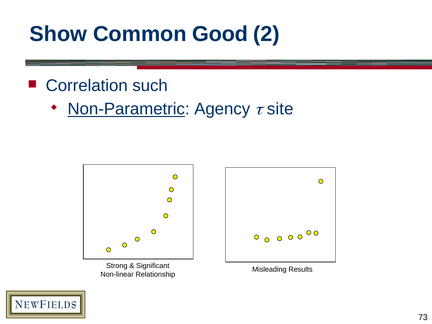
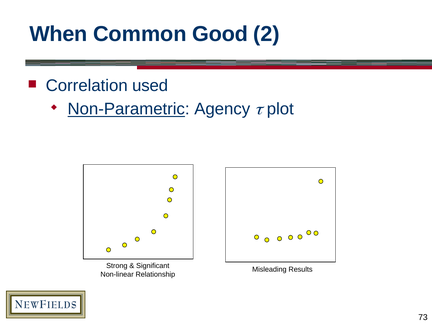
Show: Show -> When (58, 34)
such: such -> used (150, 85)
site: site -> plot (280, 109)
